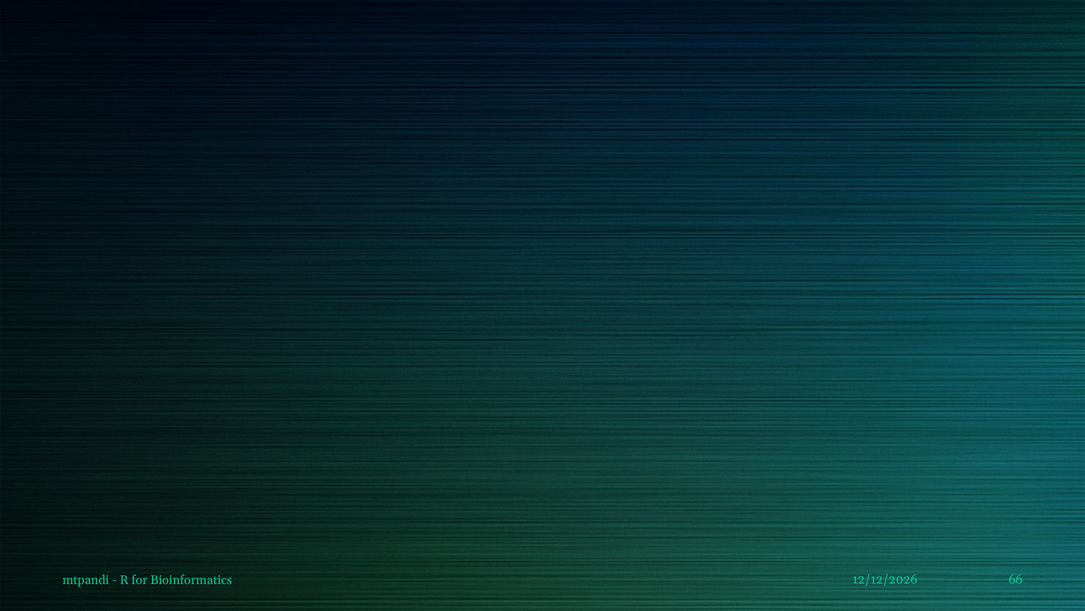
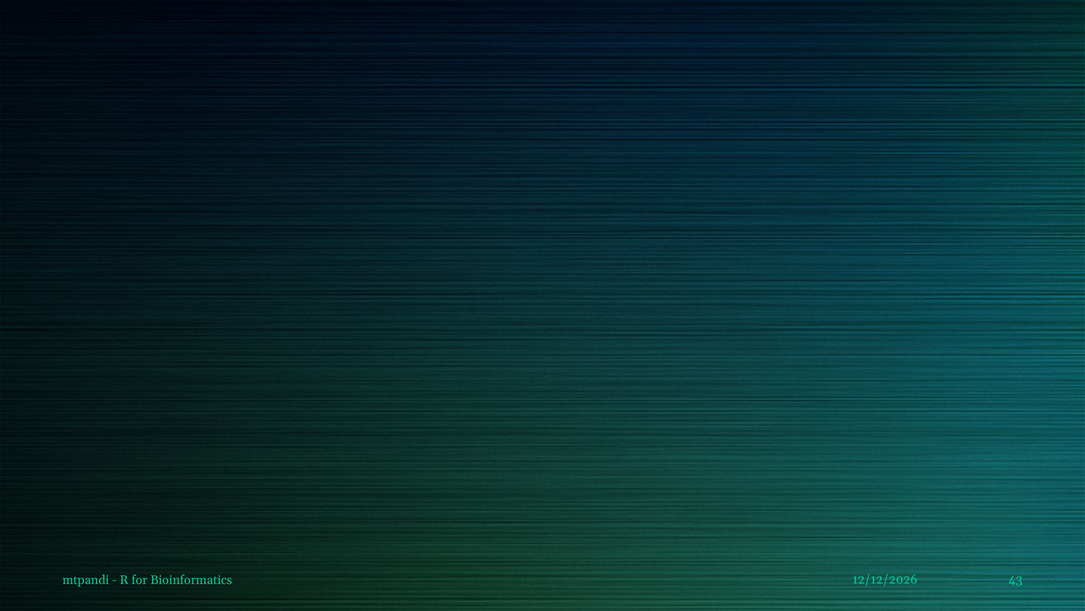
66: 66 -> 43 (1016, 579)
